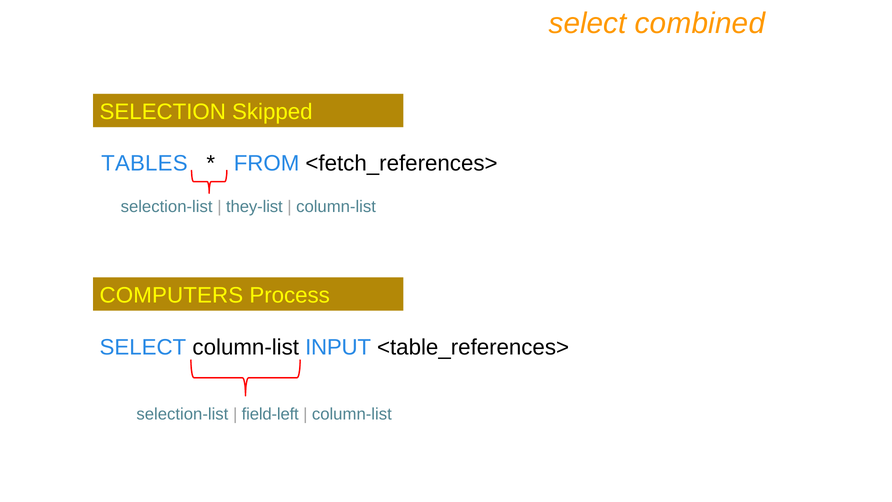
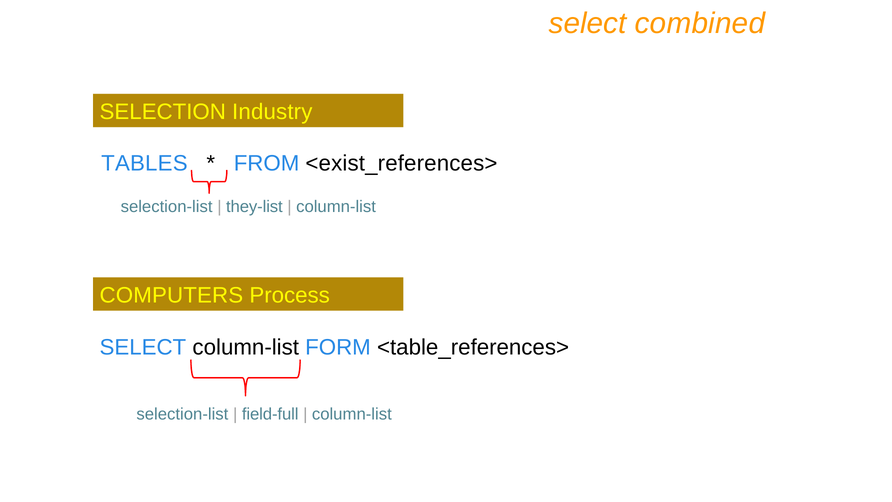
Skipped: Skipped -> Industry (272, 112)
<fetch_references>: <fetch_references> -> <exist_references> (401, 163)
INPUT: INPUT -> FORM (338, 347)
field-left: field-left -> field-full (270, 414)
